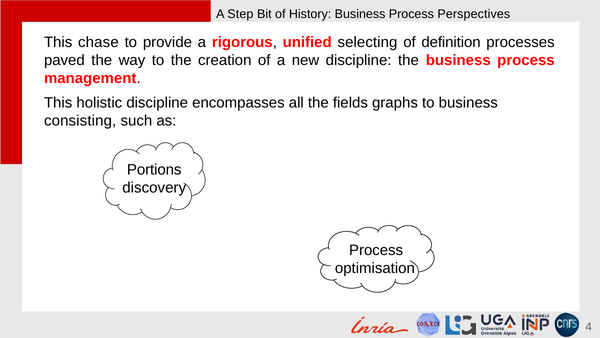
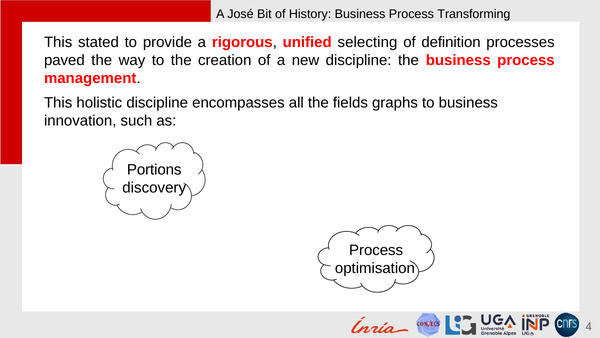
Step: Step -> José (240, 14)
Perspectives: Perspectives -> Transforming (474, 14)
chase: chase -> stated (98, 42)
consisting: consisting -> innovation (80, 121)
